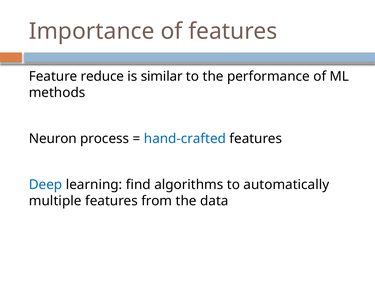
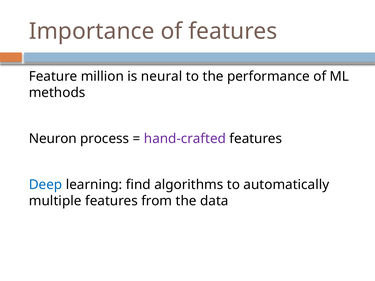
reduce: reduce -> million (102, 77)
similar: similar -> neural (162, 77)
hand-crafted colour: blue -> purple (185, 139)
